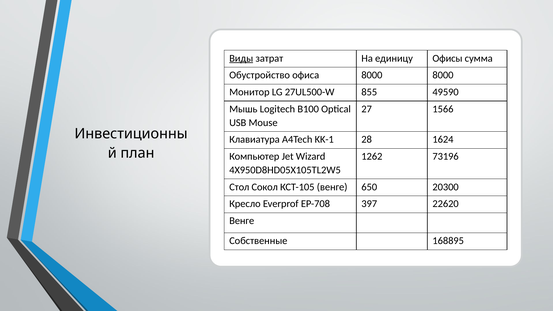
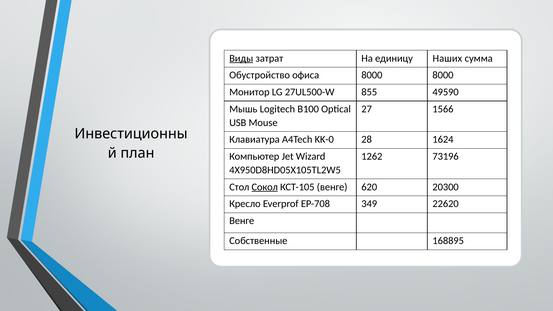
Офисы: Офисы -> Наших (447, 58)
KK-1: KK-1 -> KK-0 (324, 140)
Сокол underline: none -> present (265, 187)
650: 650 -> 620 (369, 187)
397: 397 -> 349 (369, 204)
